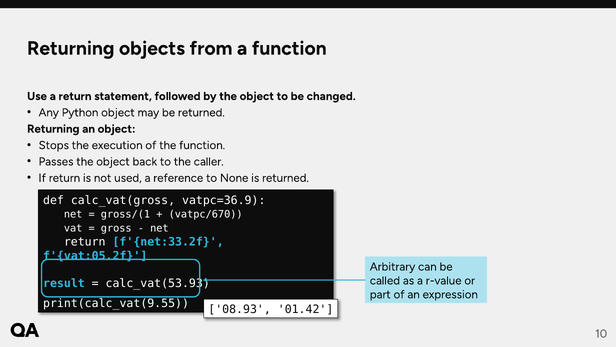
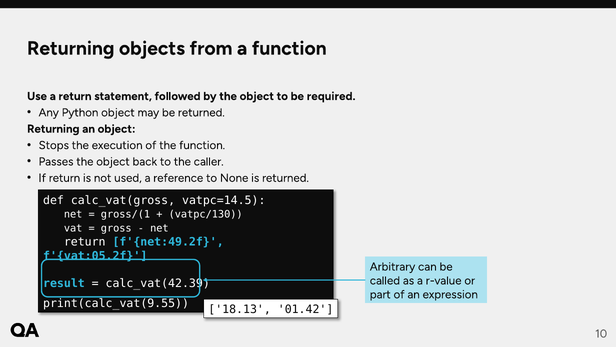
changed: changed -> required (331, 96)
vatpc=36.9: vatpc=36.9 -> vatpc=14.5 (224, 200)
vatpc/670: vatpc/670 -> vatpc/130 (206, 214)
f'{net:33.2f: f'{net:33.2f -> f'{net:49.2f (168, 242)
calc_vat(53.93: calc_vat(53.93 -> calc_vat(42.39 (158, 283)
08.93: 08.93 -> 18.13 (240, 309)
